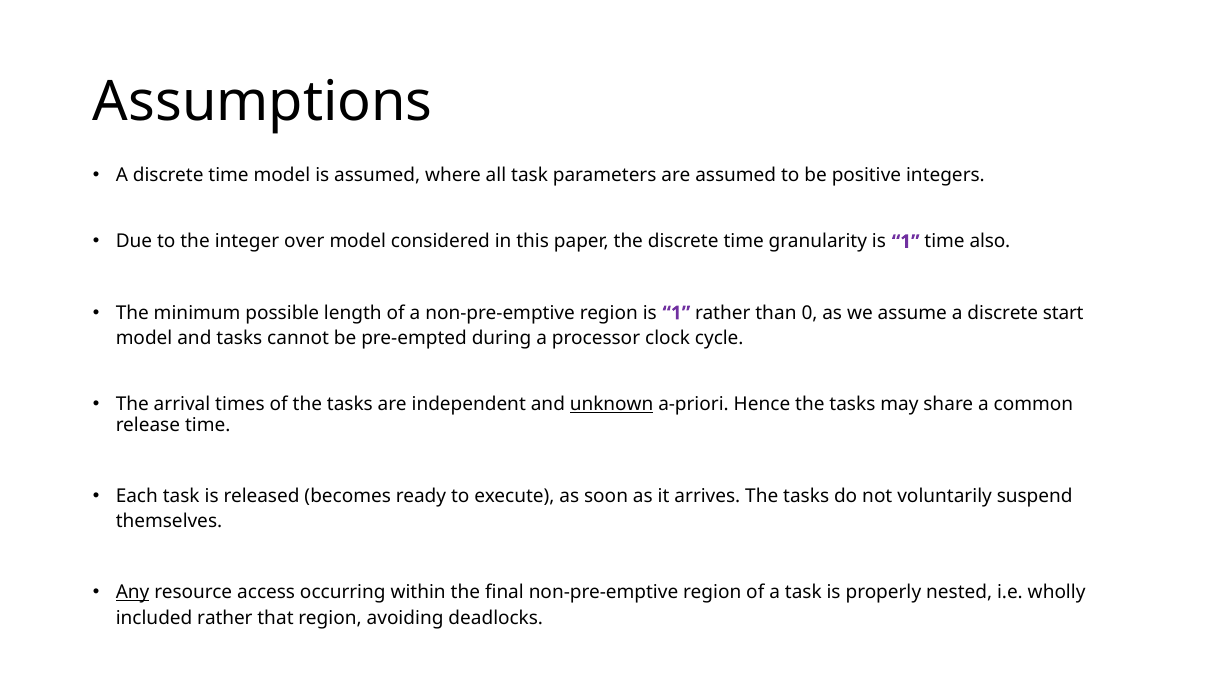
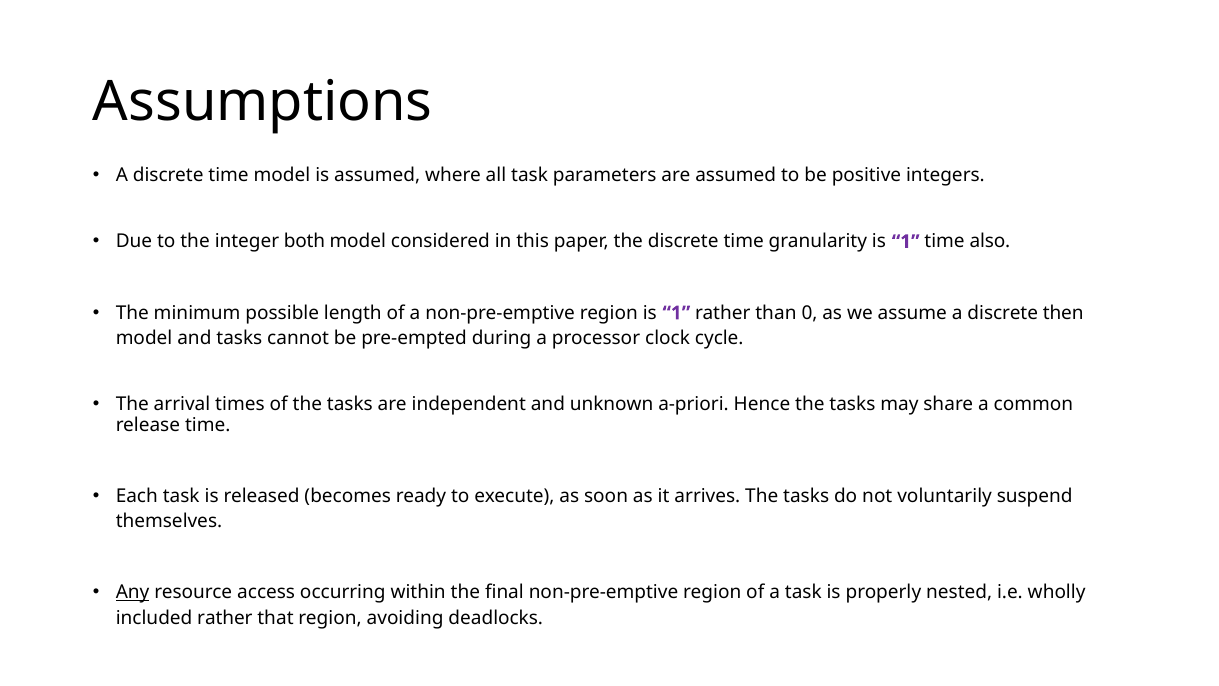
over: over -> both (304, 241)
start: start -> then (1063, 313)
unknown underline: present -> none (612, 404)
